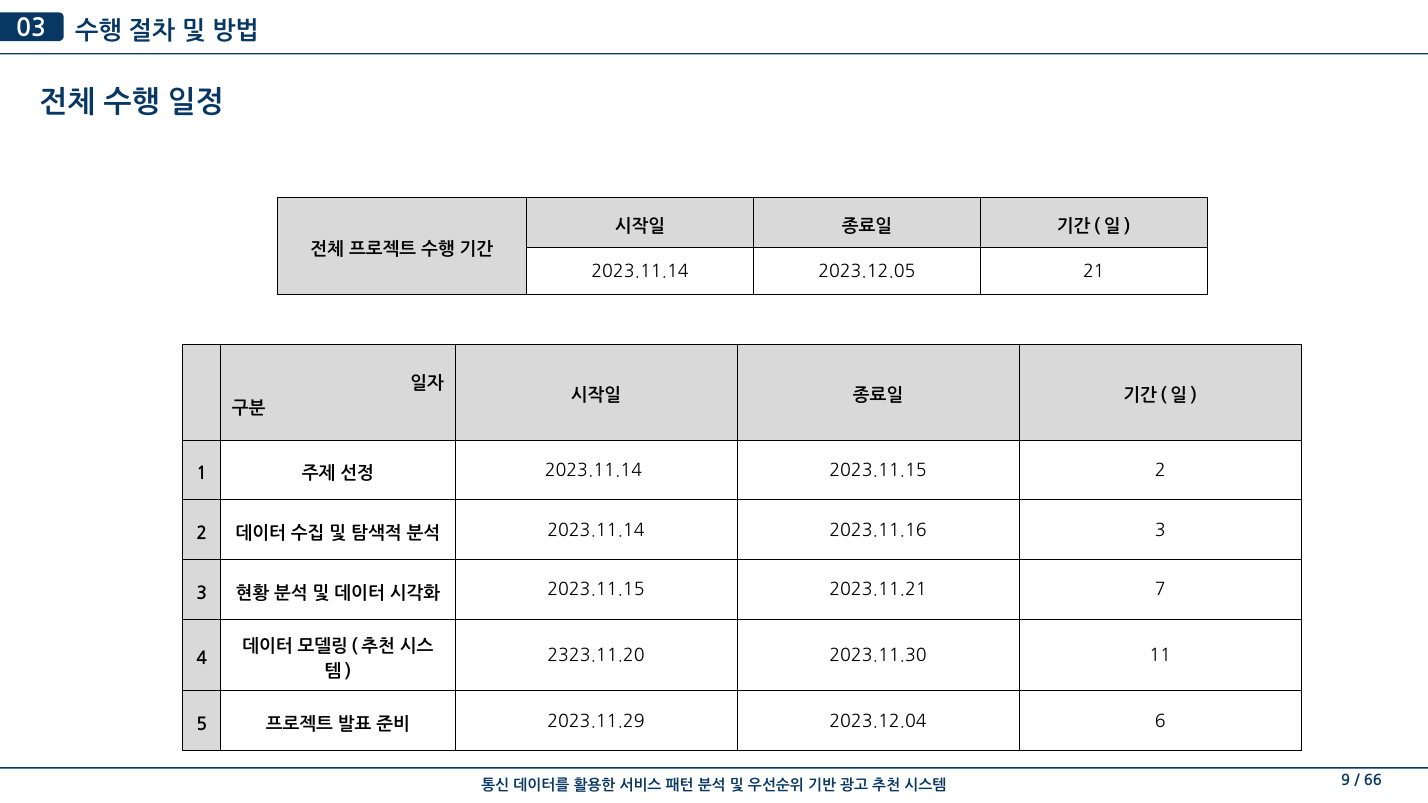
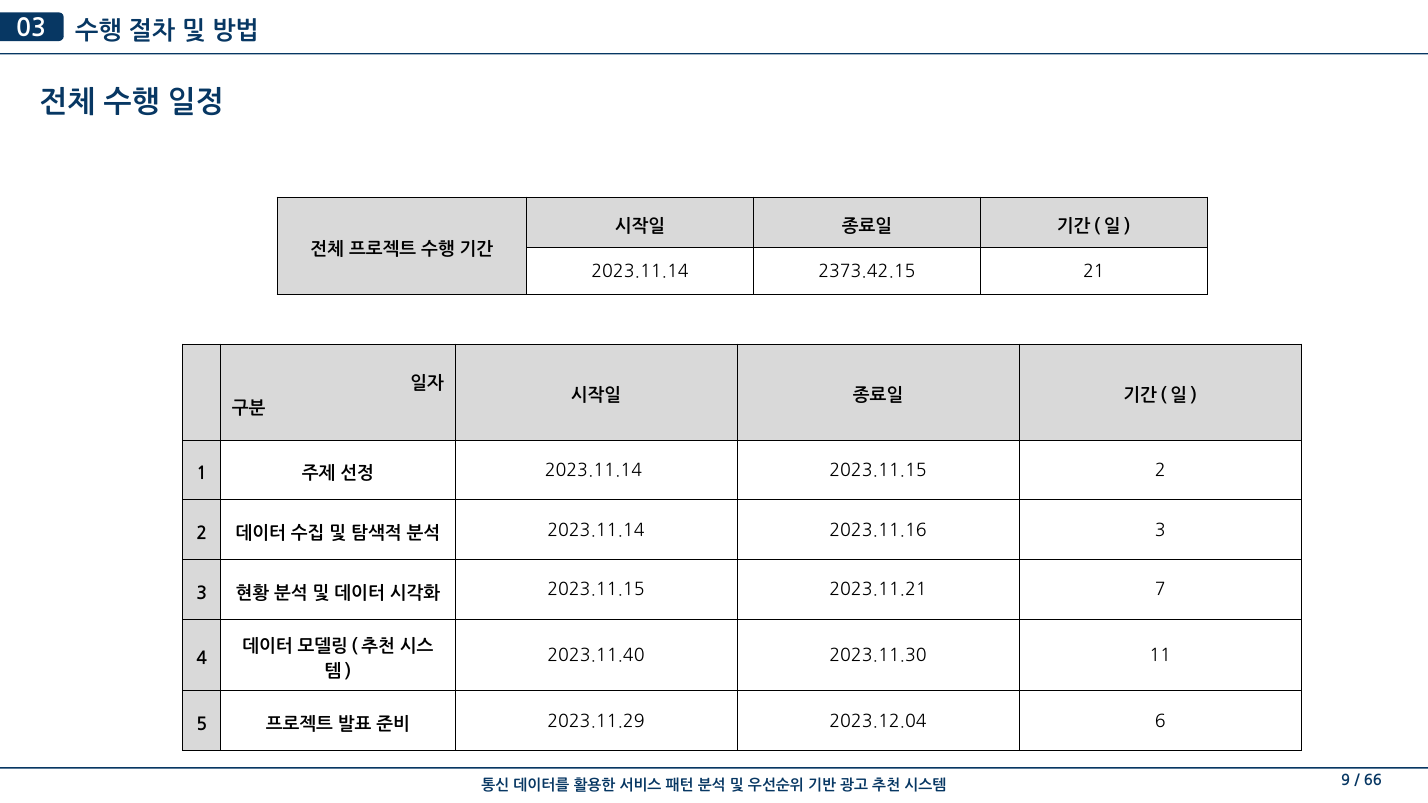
2023.12.05: 2023.12.05 -> 2373.42.15 (867, 271)
2323.11.20: 2323.11.20 -> 2023.11.40 (596, 656)
